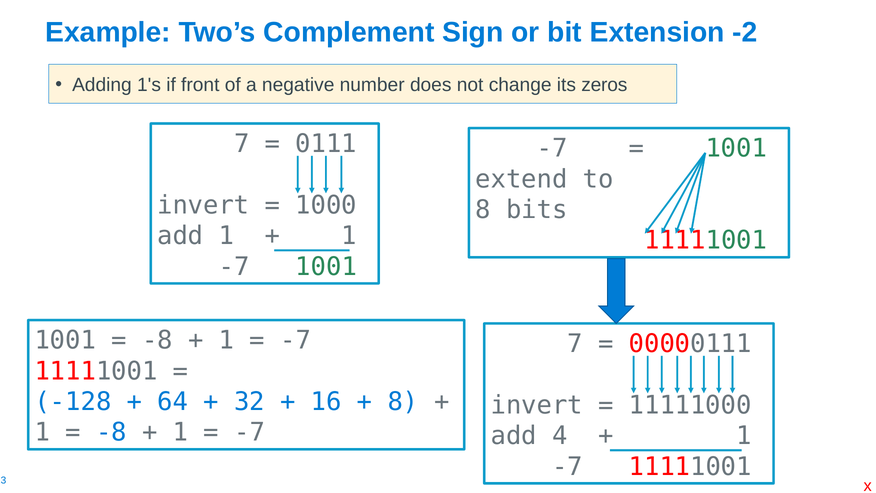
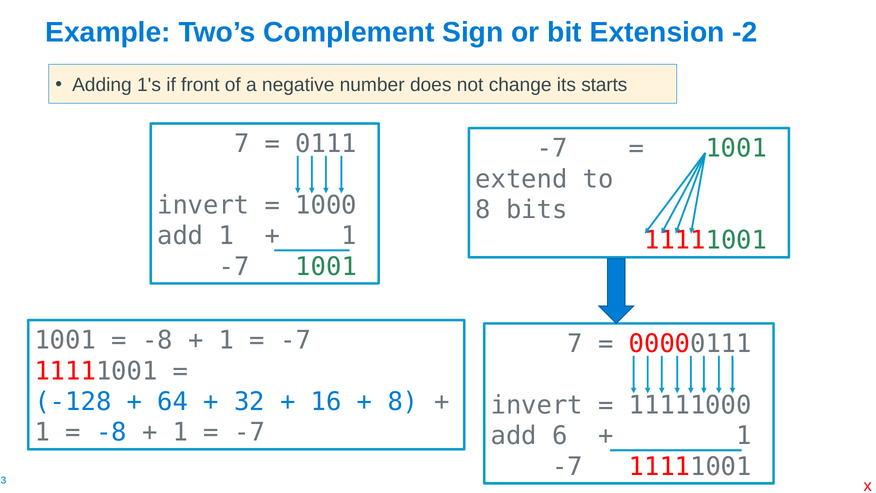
zeros: zeros -> starts (604, 85)
4: 4 -> 6 (560, 436)
